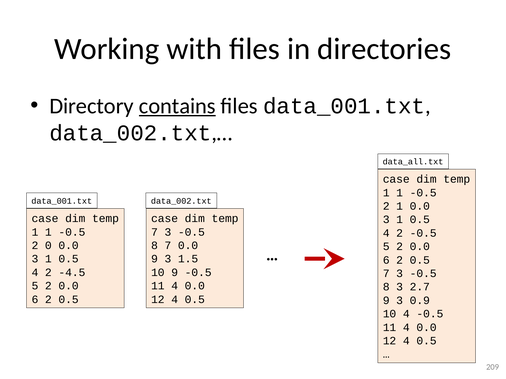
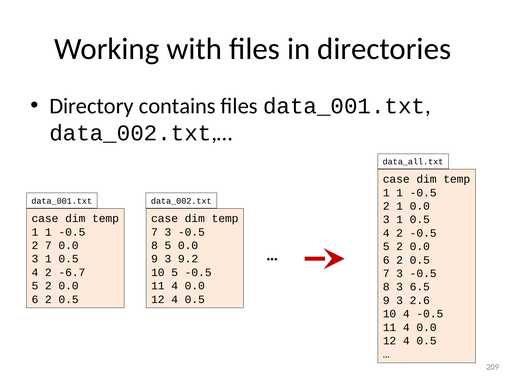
contains underline: present -> none (177, 106)
2 0: 0 -> 7 (48, 246)
8 7: 7 -> 5 (168, 246)
1.5: 1.5 -> 9.2 (188, 259)
-4.5: -4.5 -> -6.7 (72, 273)
10 9: 9 -> 5 (175, 273)
2.7: 2.7 -> 6.5 (420, 287)
0.9: 0.9 -> 2.6 (420, 301)
